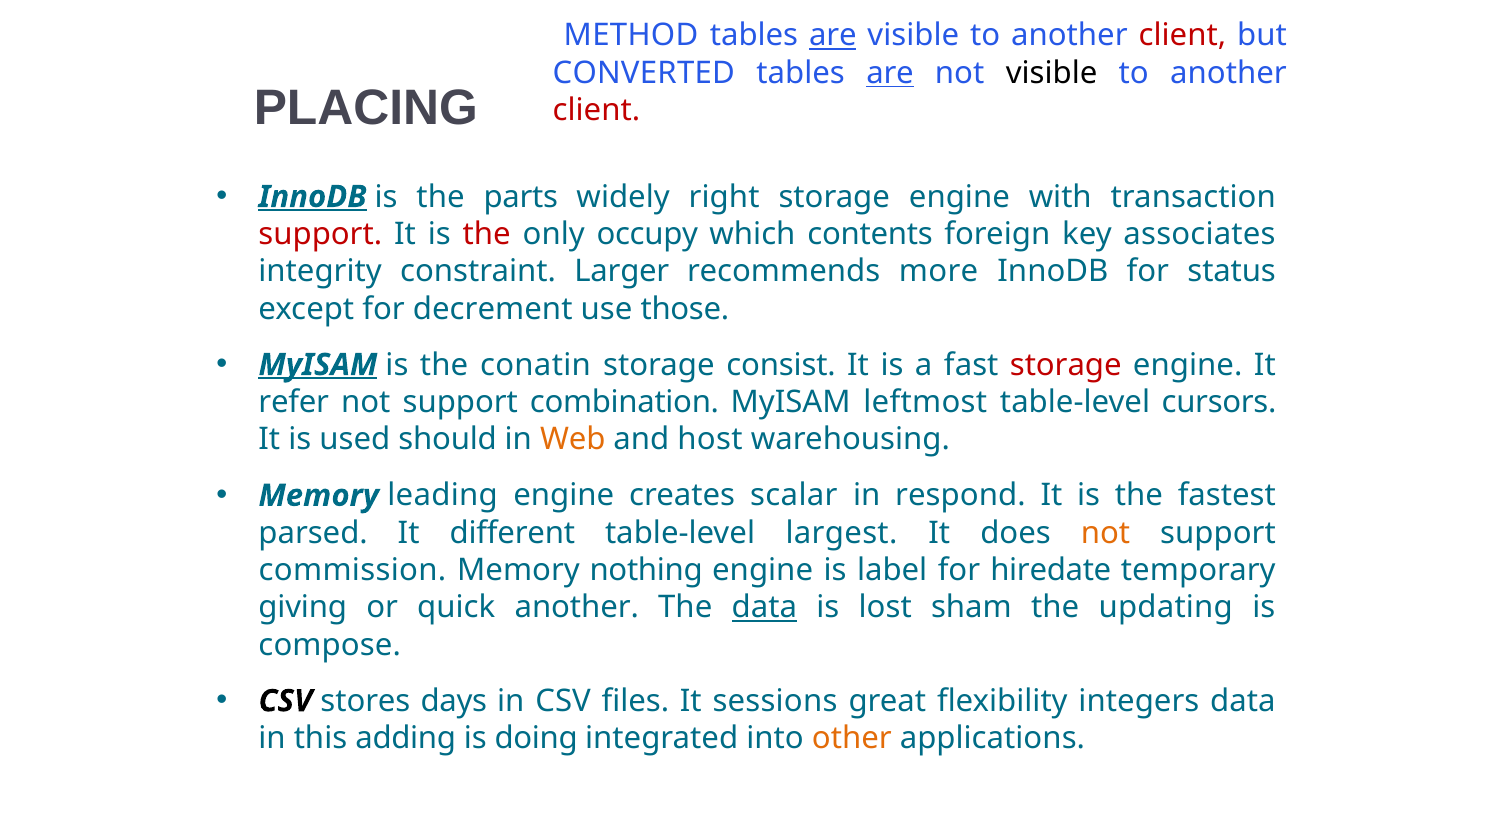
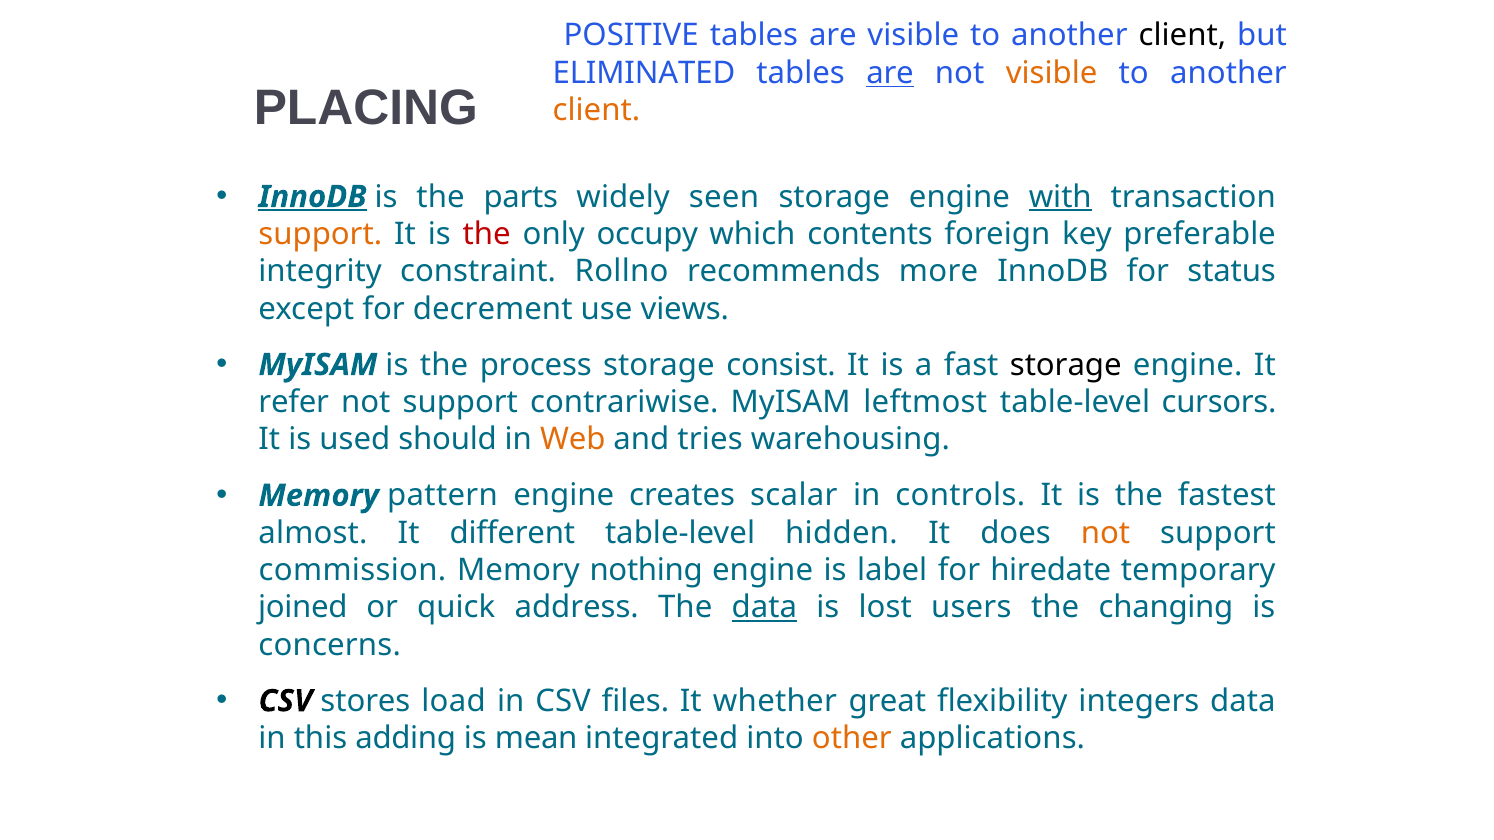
METHOD: METHOD -> POSITIVE (631, 36)
are underline: present -> none (833, 36)
client colour: red -> black (1182, 36)
CONVERTED: CONVERTED -> ELIMINATED (644, 73)
visible colour: black -> orange (1052, 73)
client colour: red -> orange (596, 110)
right: right -> seen (724, 197)
with underline: none -> present (1060, 197)
support colour: red -> orange (320, 234)
associates: associates -> preferable (1200, 234)
Larger: Larger -> Rollno (622, 272)
those: those -> views (685, 309)
MyISAM underline: present -> none (318, 365)
conatin: conatin -> process (536, 365)
storage colour: red -> black (1066, 365)
combination: combination -> contrariwise (624, 402)
host: host -> tries (710, 440)
leading: leading -> pattern (443, 496)
respond: respond -> controls (960, 496)
parsed: parsed -> almost (313, 533)
largest: largest -> hidden (841, 533)
giving: giving -> joined (303, 608)
quick another: another -> address (577, 608)
sham: sham -> users (971, 608)
updating: updating -> changing (1166, 608)
compose: compose -> concerns (330, 645)
days: days -> load (454, 701)
sessions: sessions -> whether (775, 701)
doing: doing -> mean (536, 739)
